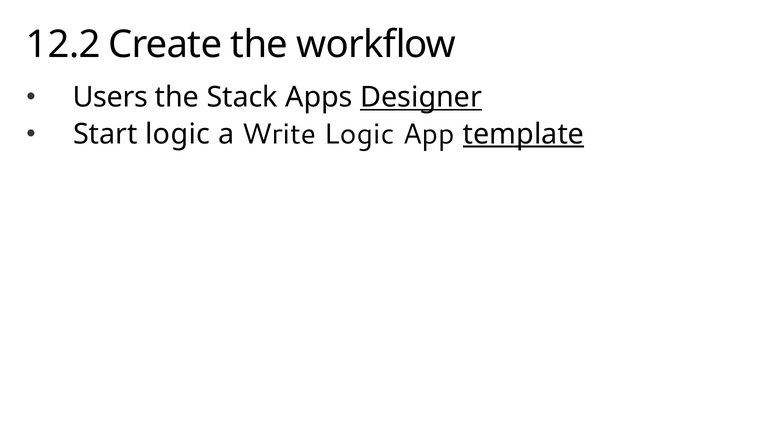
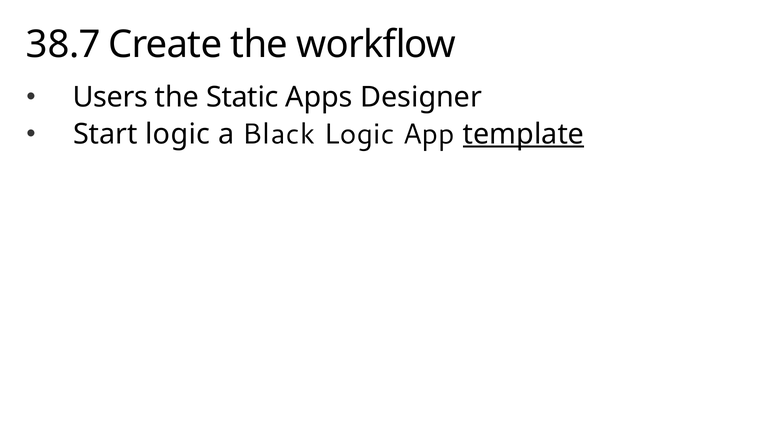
12.2: 12.2 -> 38.7 (63, 45)
Stack: Stack -> Static (242, 97)
Designer underline: present -> none (421, 97)
Write: Write -> Black (279, 134)
